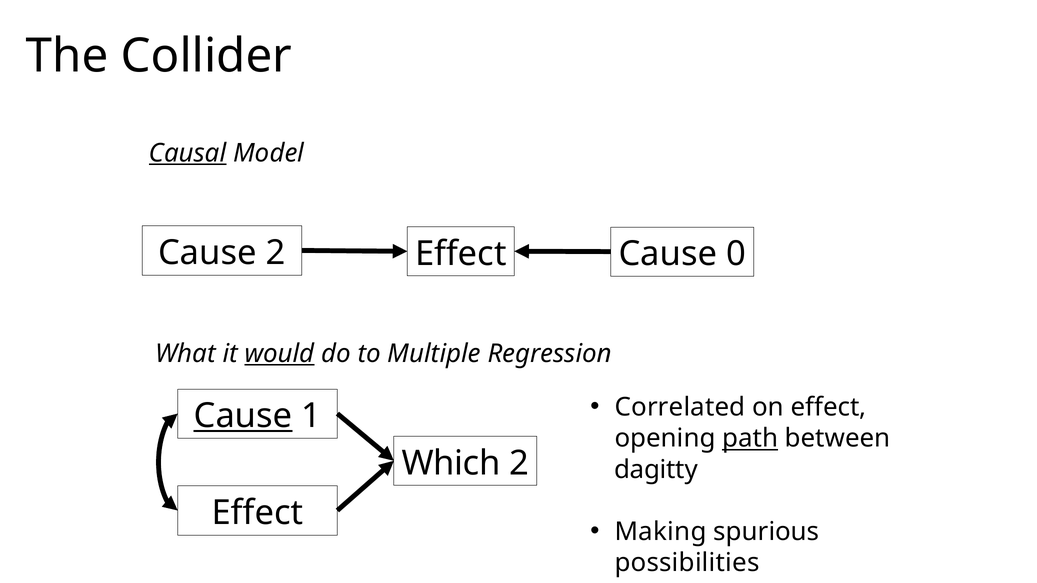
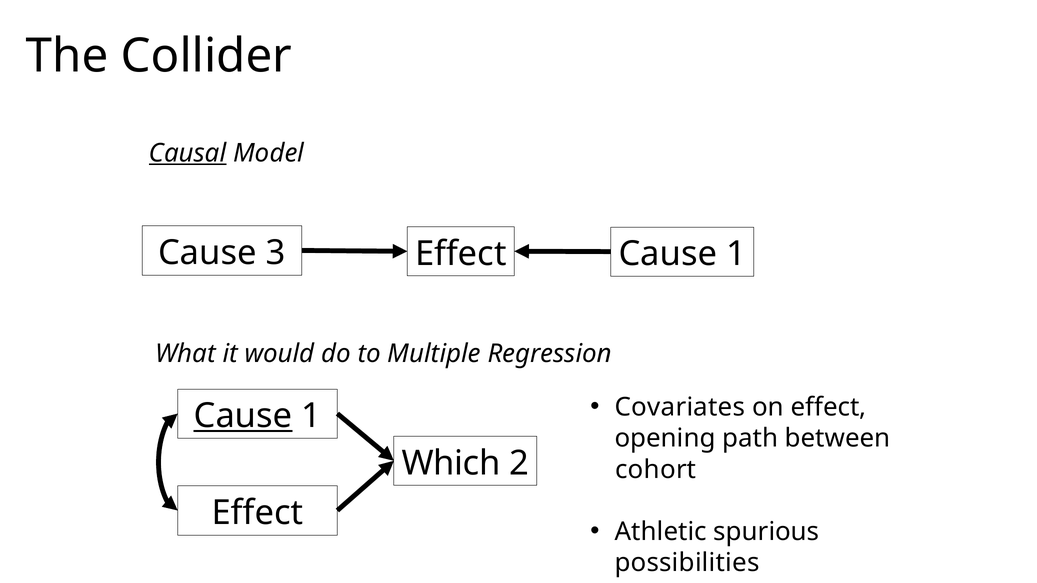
Cause 2: 2 -> 3 (276, 253)
Effect Cause 0: 0 -> 1 (736, 254)
would underline: present -> none (280, 354)
Correlated: Correlated -> Covariates (680, 408)
path underline: present -> none (750, 439)
dagitty: dagitty -> cohort (656, 470)
Making: Making -> Athletic (661, 532)
